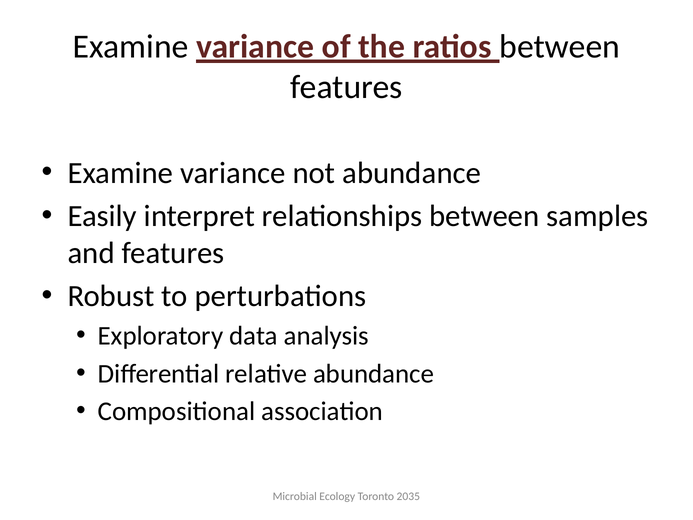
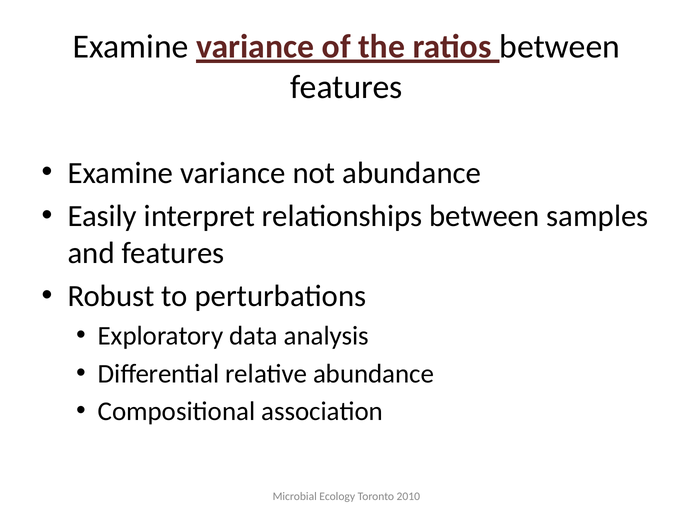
2035: 2035 -> 2010 (408, 496)
